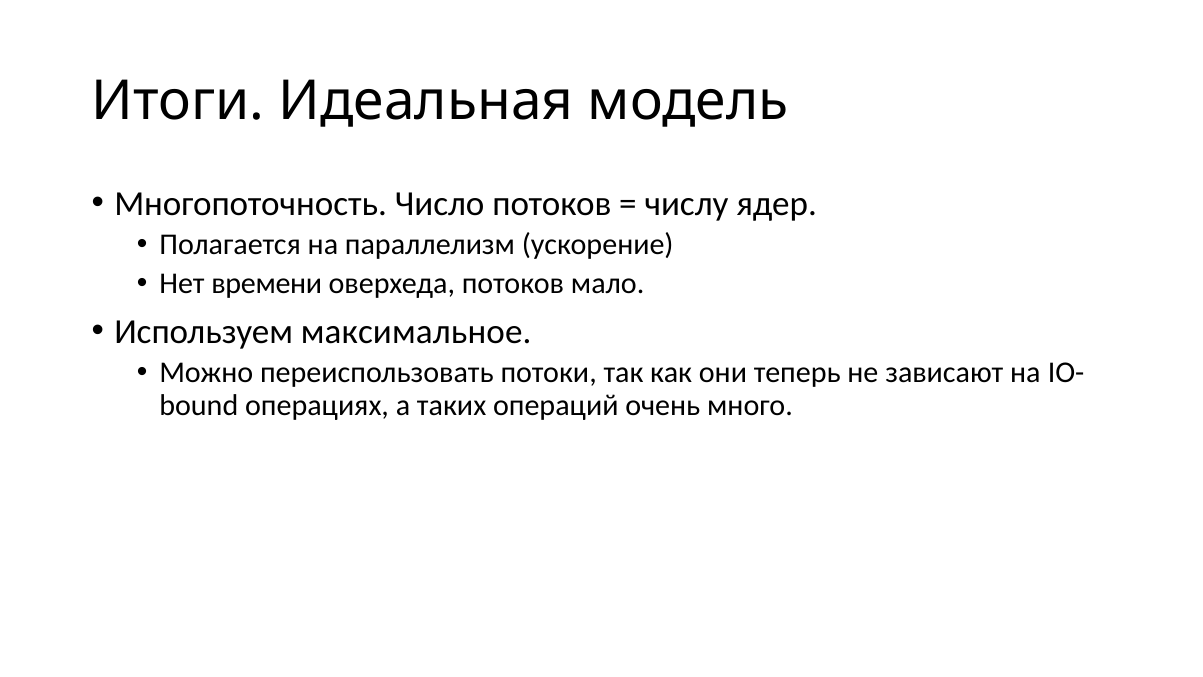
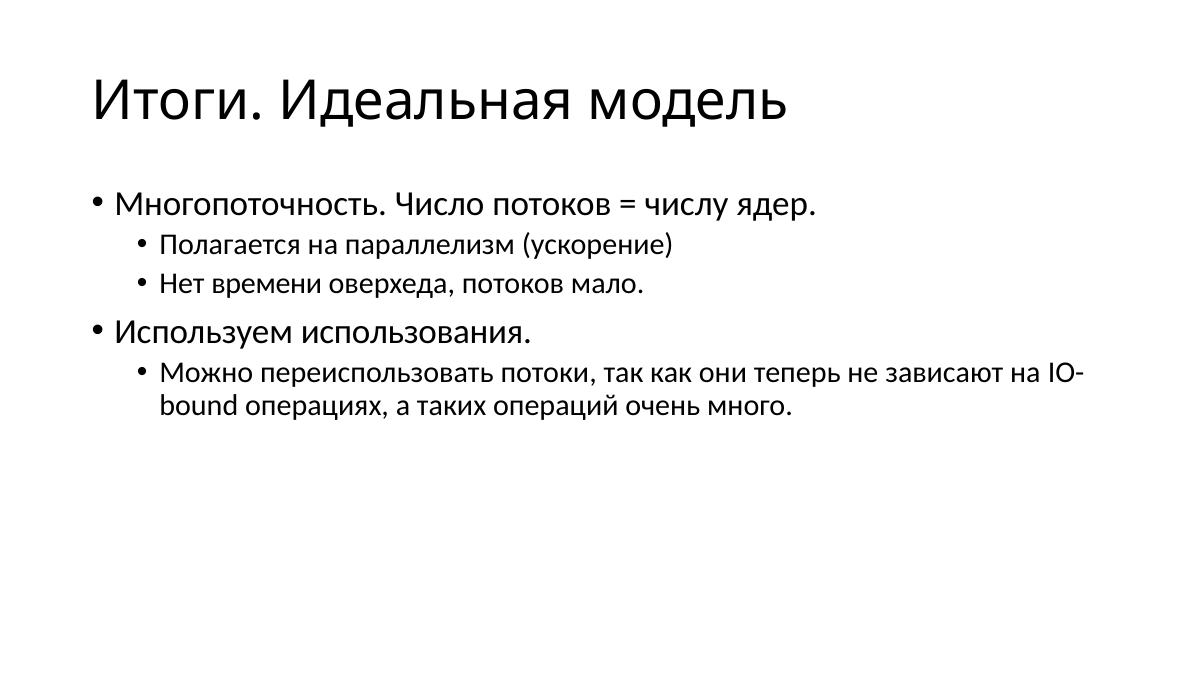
максимальное: максимальное -> использования (416, 331)
